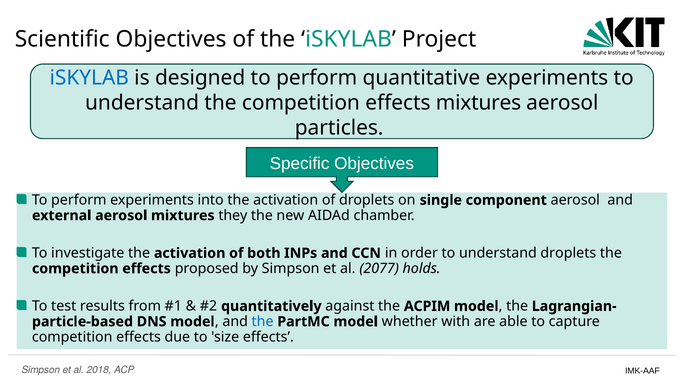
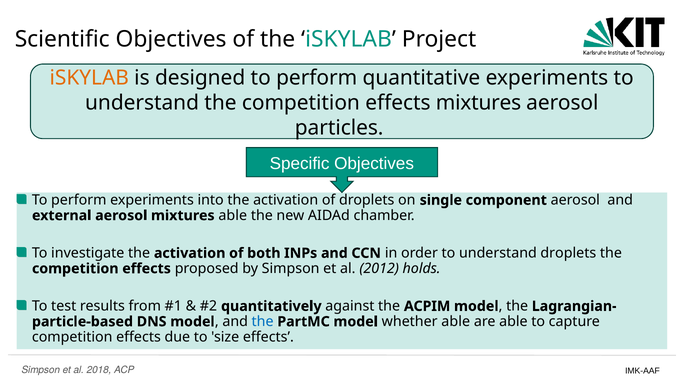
iSKYLAB colour: blue -> orange (89, 78)
mixtures they: they -> able (233, 215)
2077: 2077 -> 2012 (379, 268)
whether with: with -> able (456, 321)
